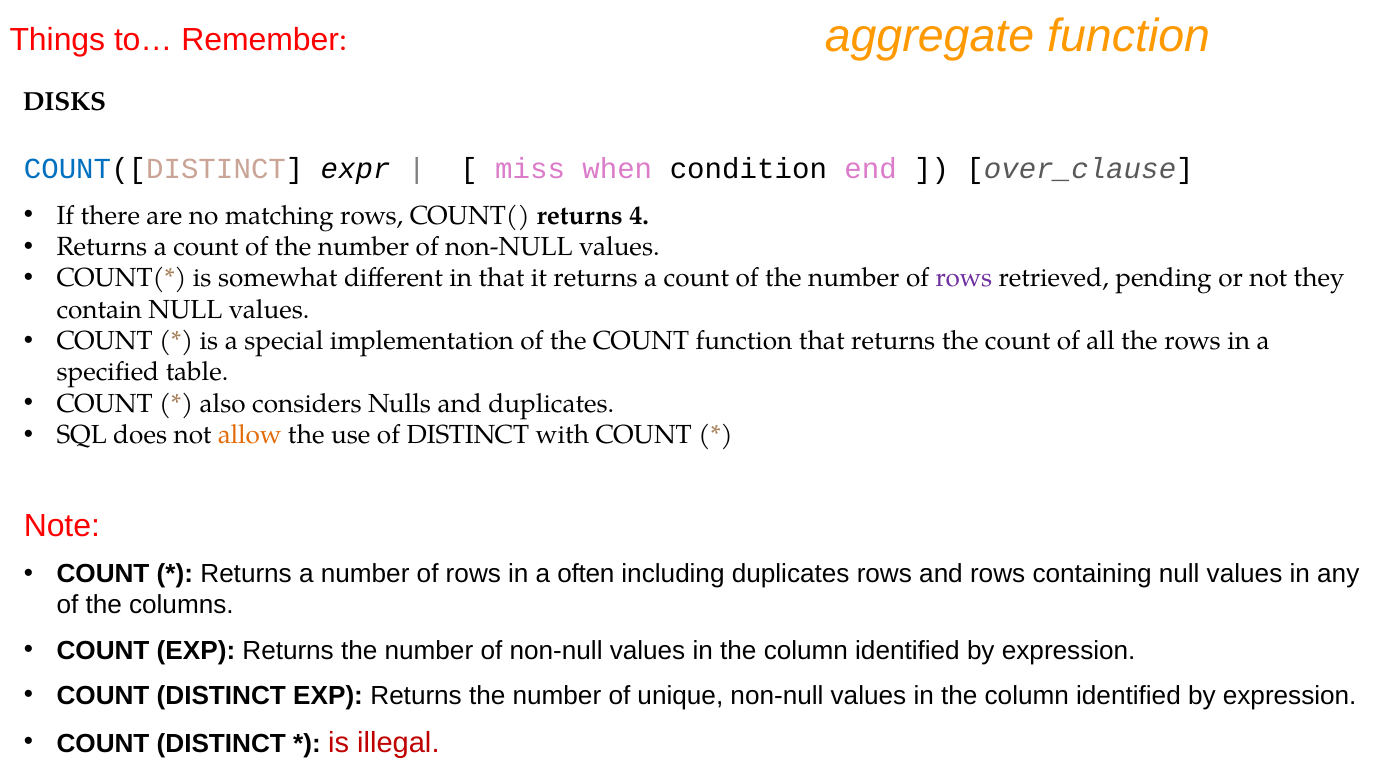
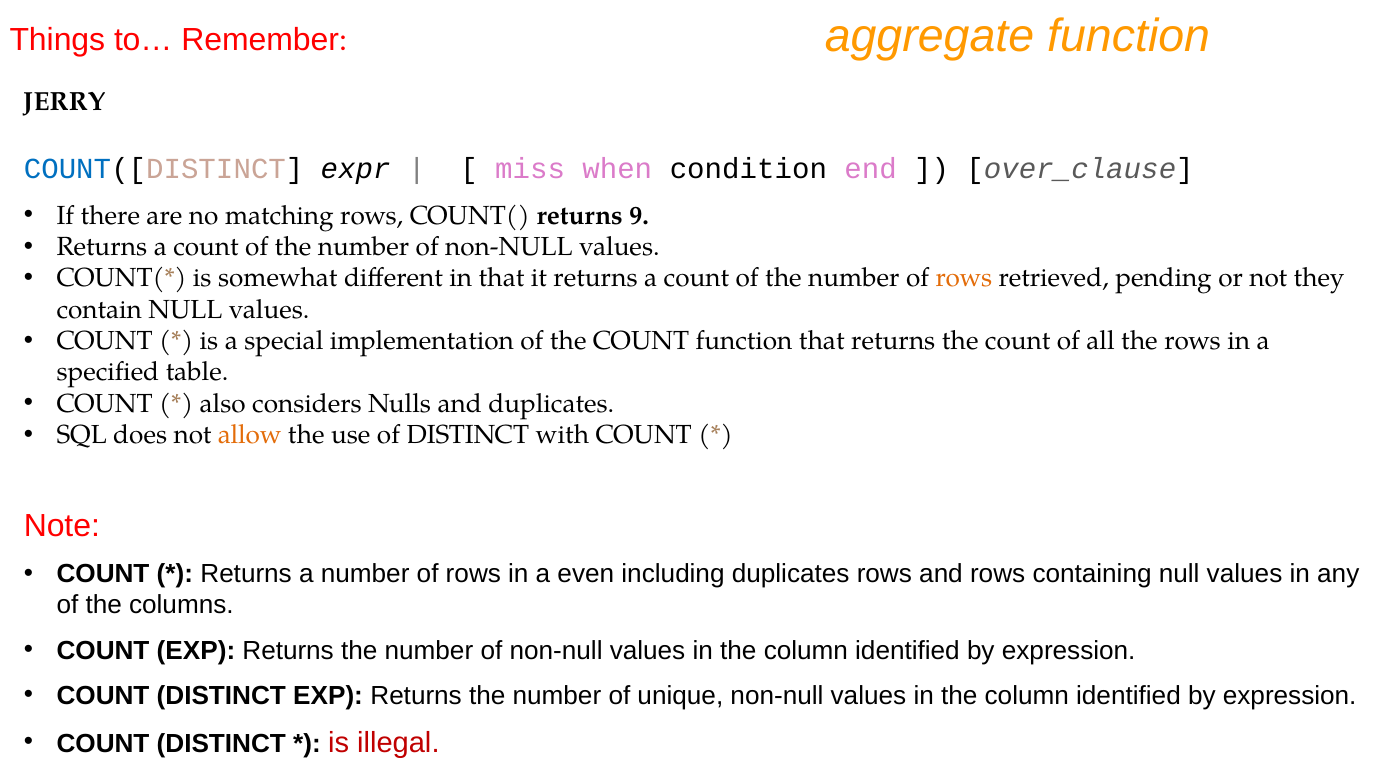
DISKS: DISKS -> JERRY (64, 102)
4: 4 -> 9 (639, 216)
rows colour: purple -> orange (964, 278)
often: often -> even (586, 574)
